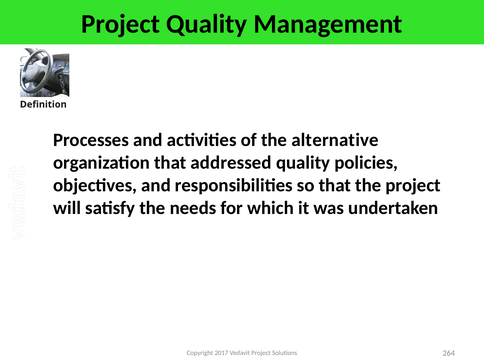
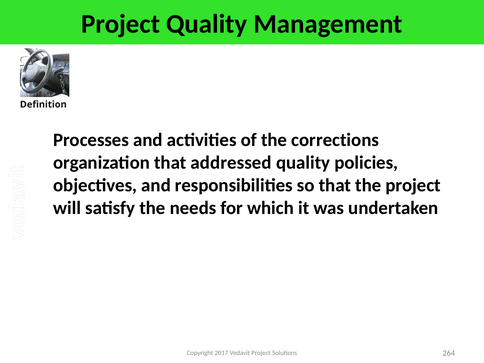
alternative: alternative -> corrections (335, 140)
